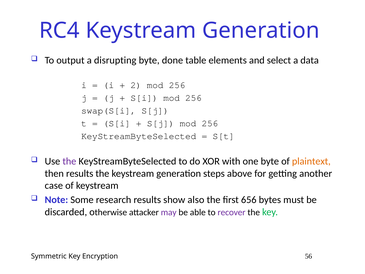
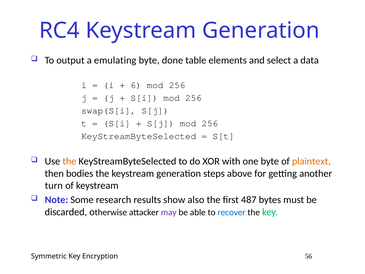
disrupting: disrupting -> emulating (115, 60)
2: 2 -> 6 (136, 85)
the colour: purple -> orange (69, 161)
then results: results -> bodies (80, 173)
case: case -> turn (54, 185)
656: 656 -> 487 (249, 200)
recover colour: purple -> blue (232, 212)
